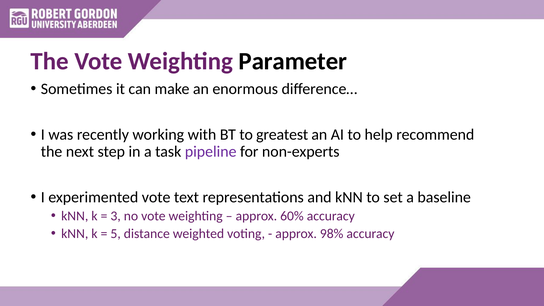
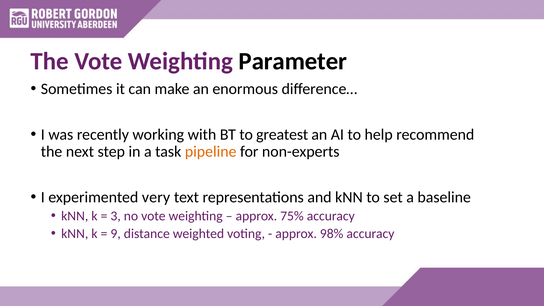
pipeline colour: purple -> orange (211, 152)
experimented vote: vote -> very (156, 197)
60%: 60% -> 75% (292, 216)
5: 5 -> 9 (116, 234)
